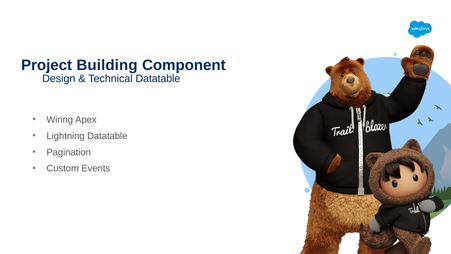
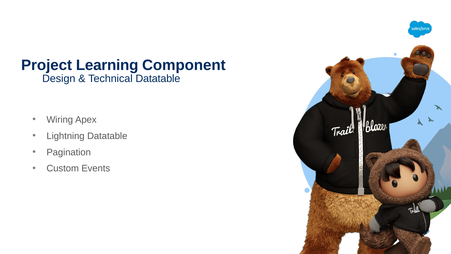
Building: Building -> Learning (107, 65)
